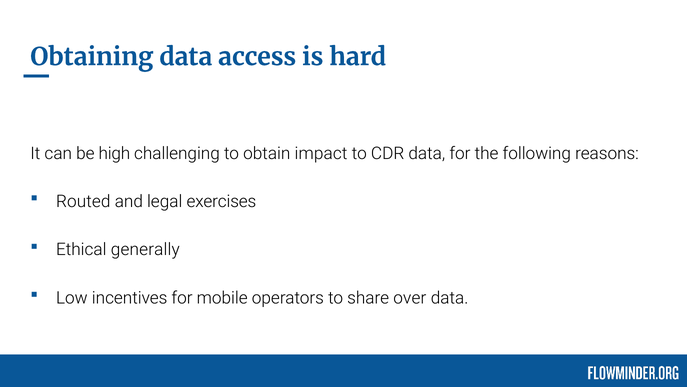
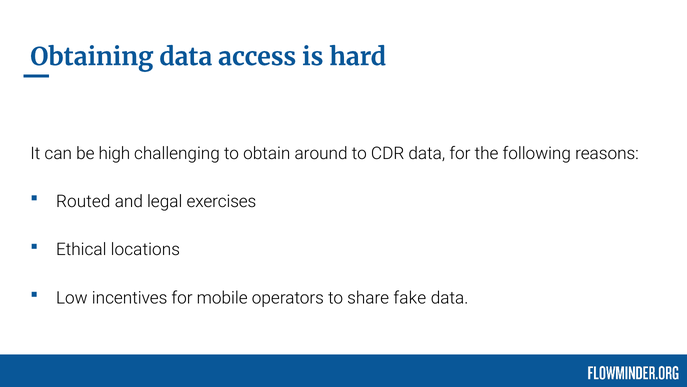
impact: impact -> around (321, 153)
generally: generally -> locations (145, 249)
over: over -> fake (410, 298)
